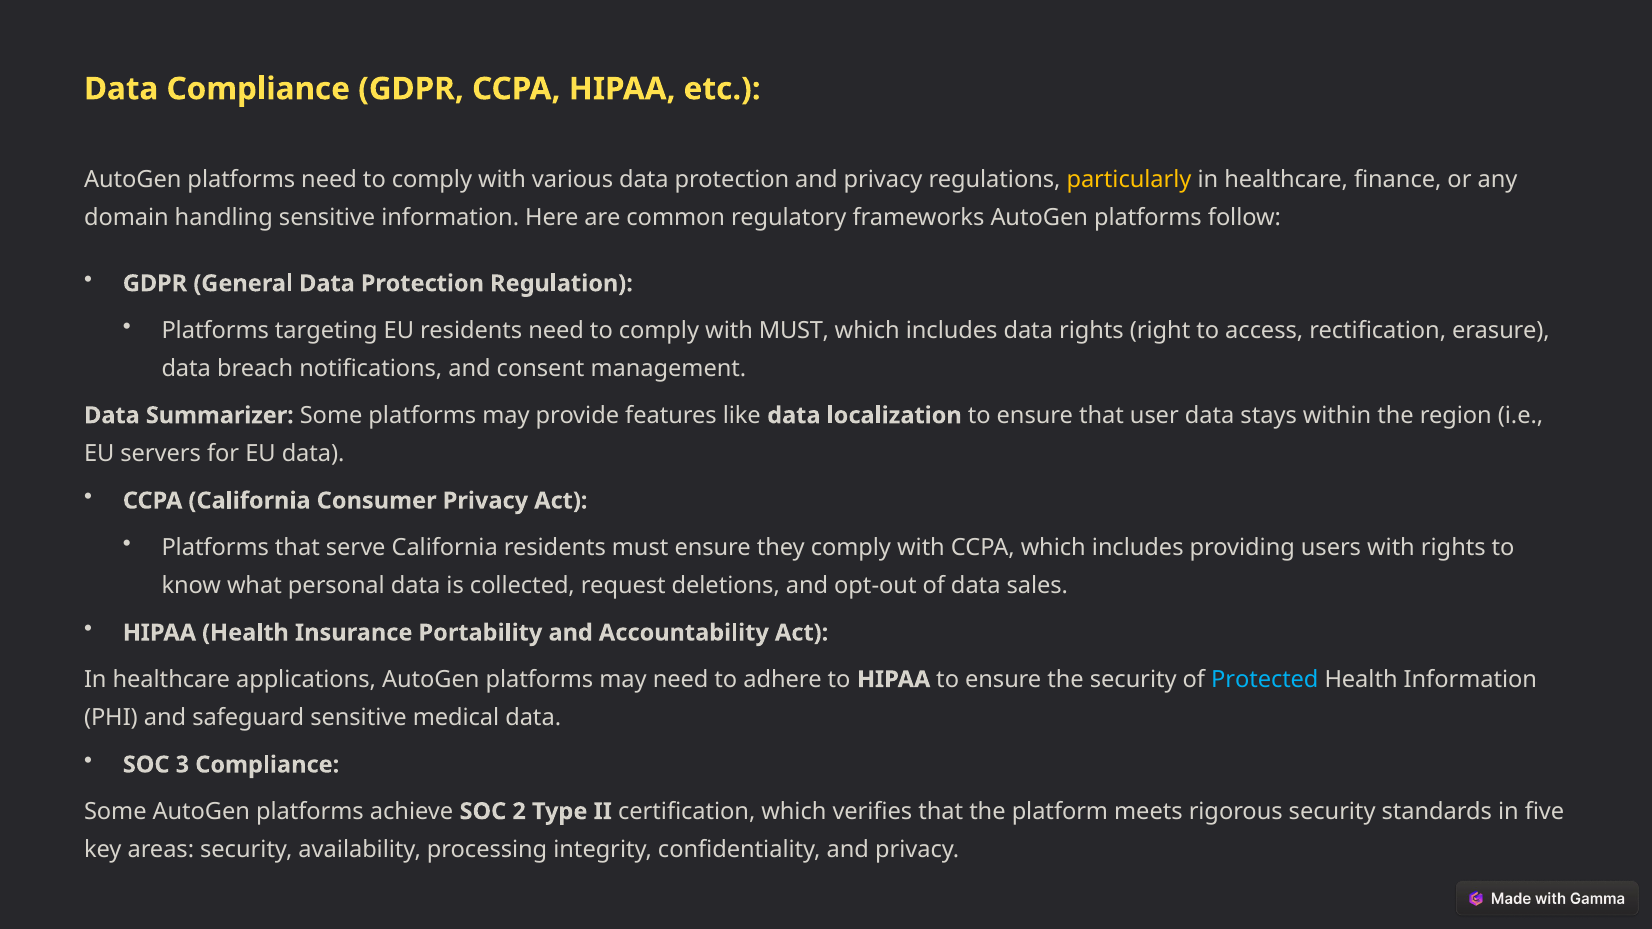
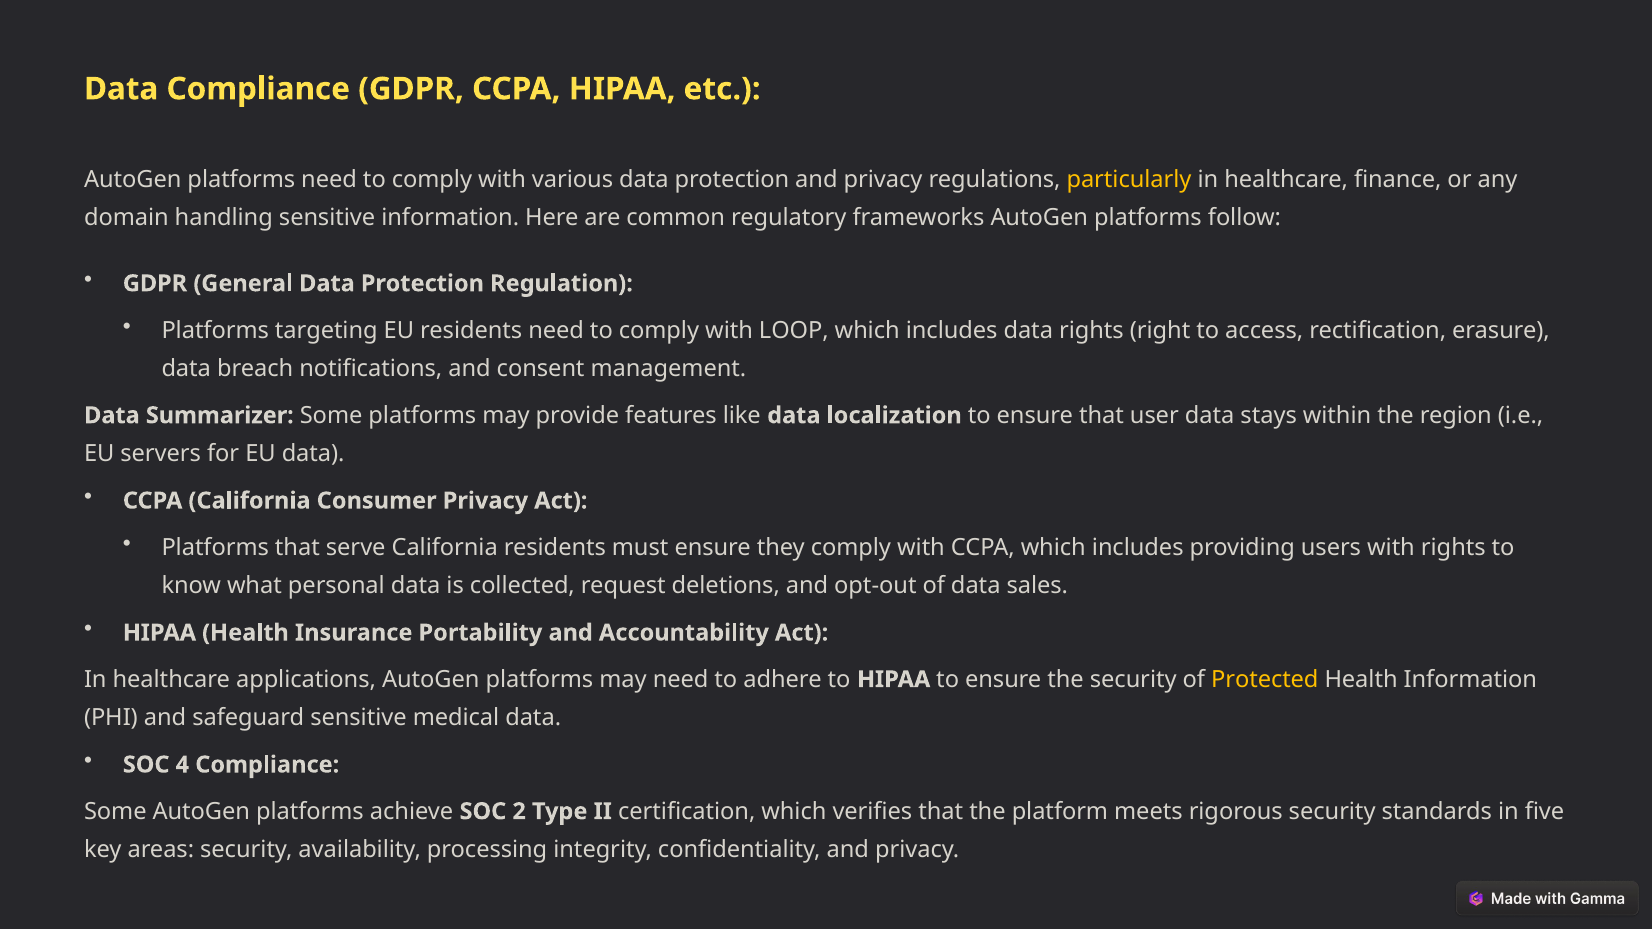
with MUST: MUST -> LOOP (794, 330)
Protected colour: light blue -> yellow (1265, 680)
3: 3 -> 4 (182, 765)
